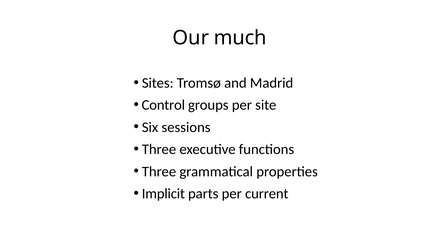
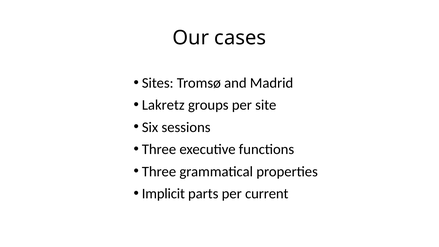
much: much -> cases (240, 38)
Control: Control -> Lakretz (163, 105)
